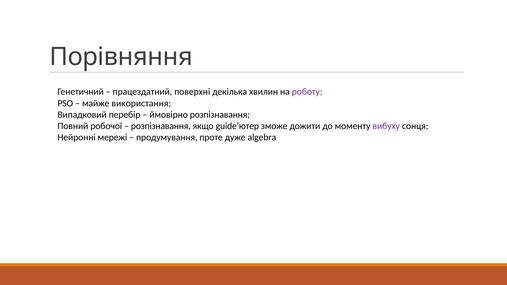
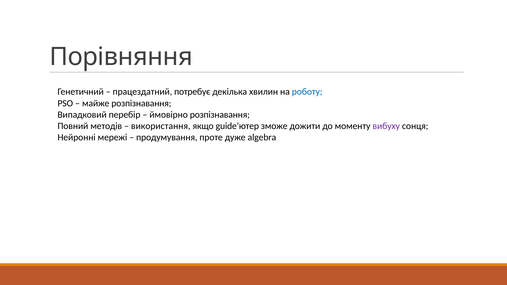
поверхні: поверхні -> потребує (192, 92)
роботу colour: purple -> blue (307, 92)
майже використання: використання -> розпізнавання (141, 103)
робочої: робочої -> методів (106, 126)
розпізнавання: розпізнавання -> використання (161, 126)
